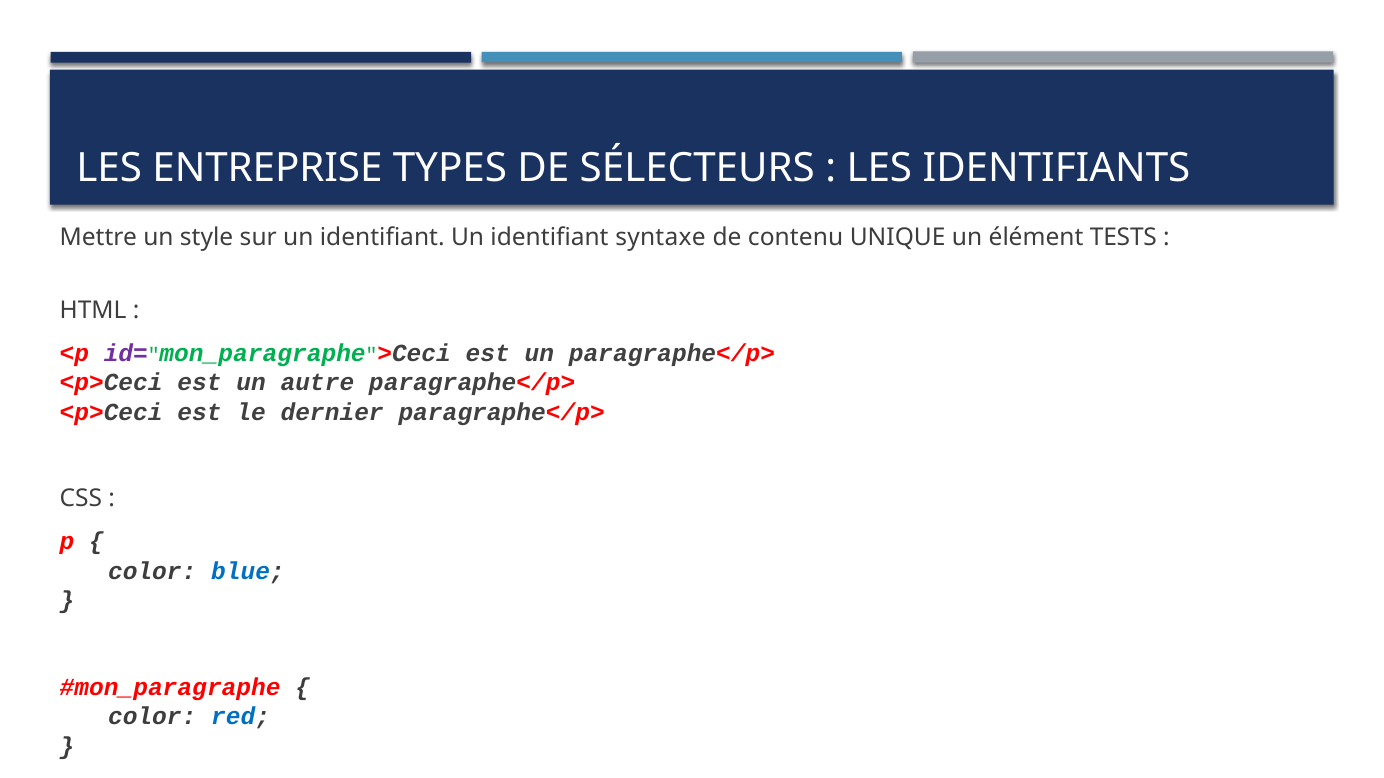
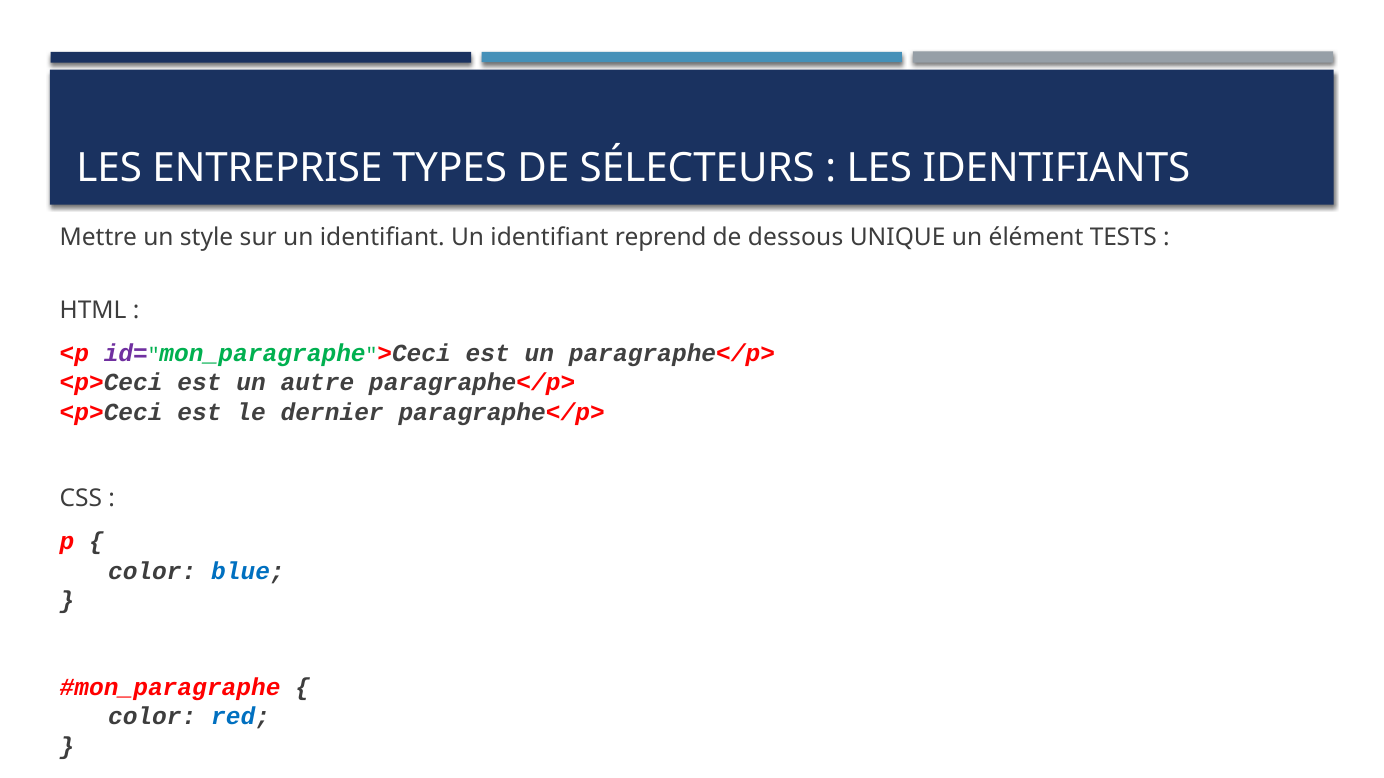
syntaxe: syntaxe -> reprend (661, 238)
contenu: contenu -> dessous (796, 238)
